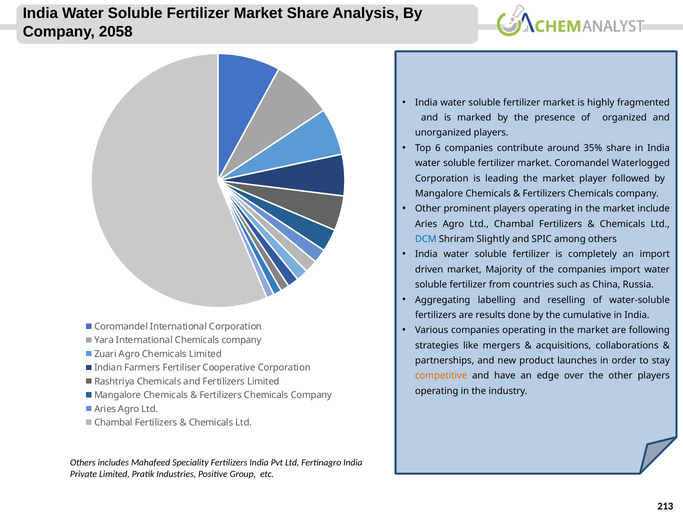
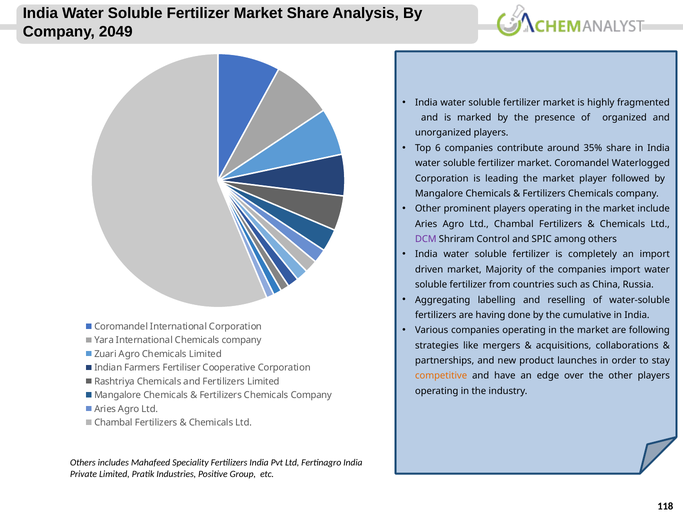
2058: 2058 -> 2049 (116, 32)
DCM colour: blue -> purple (426, 239)
Slightly: Slightly -> Control (493, 239)
results: results -> having (491, 315)
213: 213 -> 118 (665, 506)
